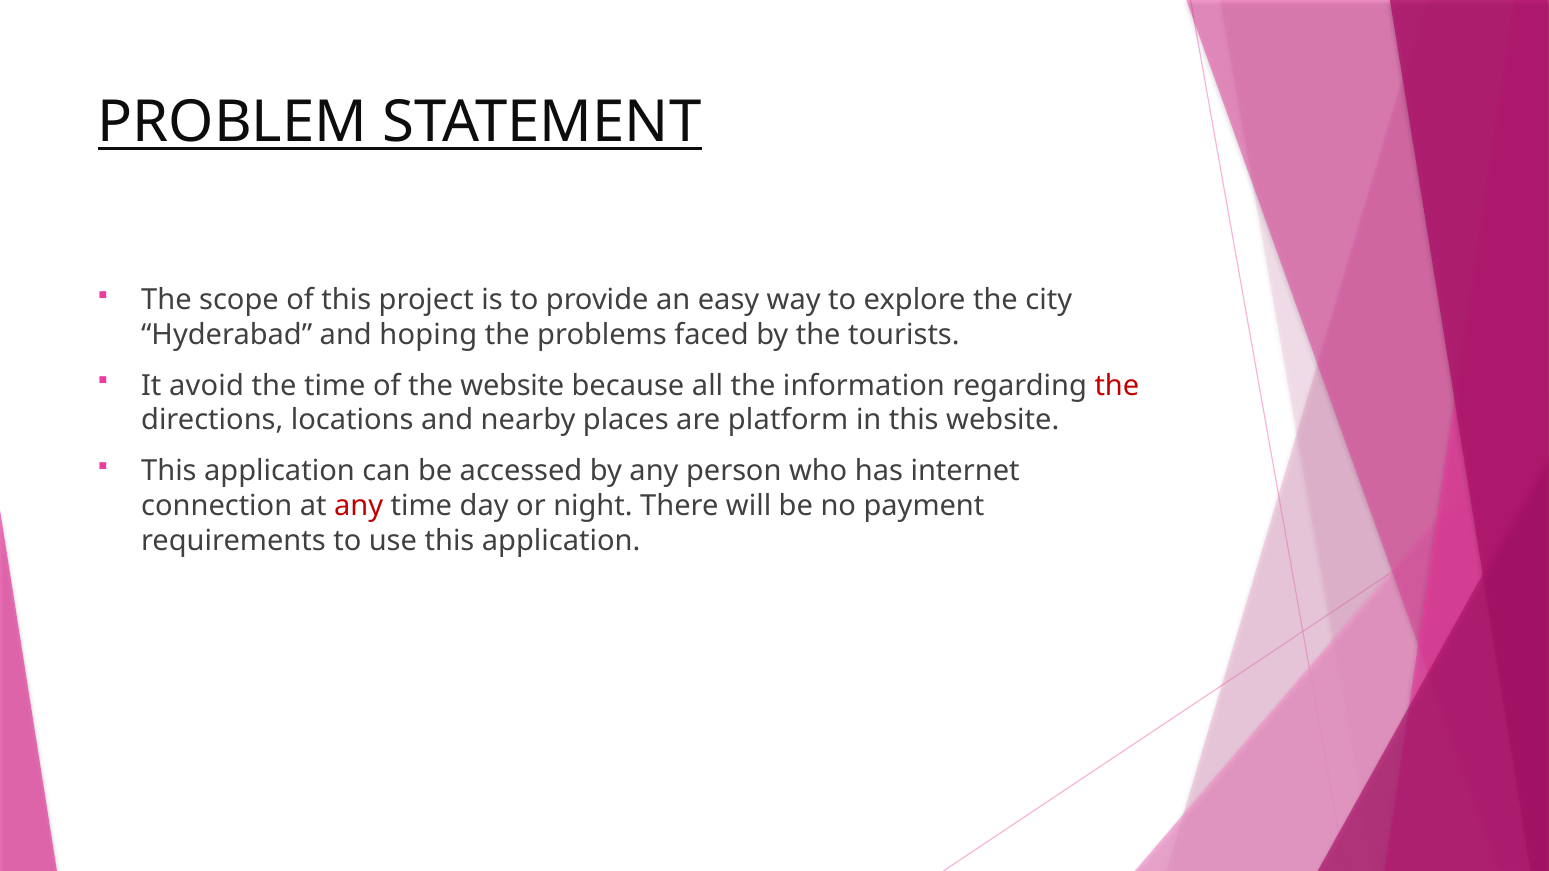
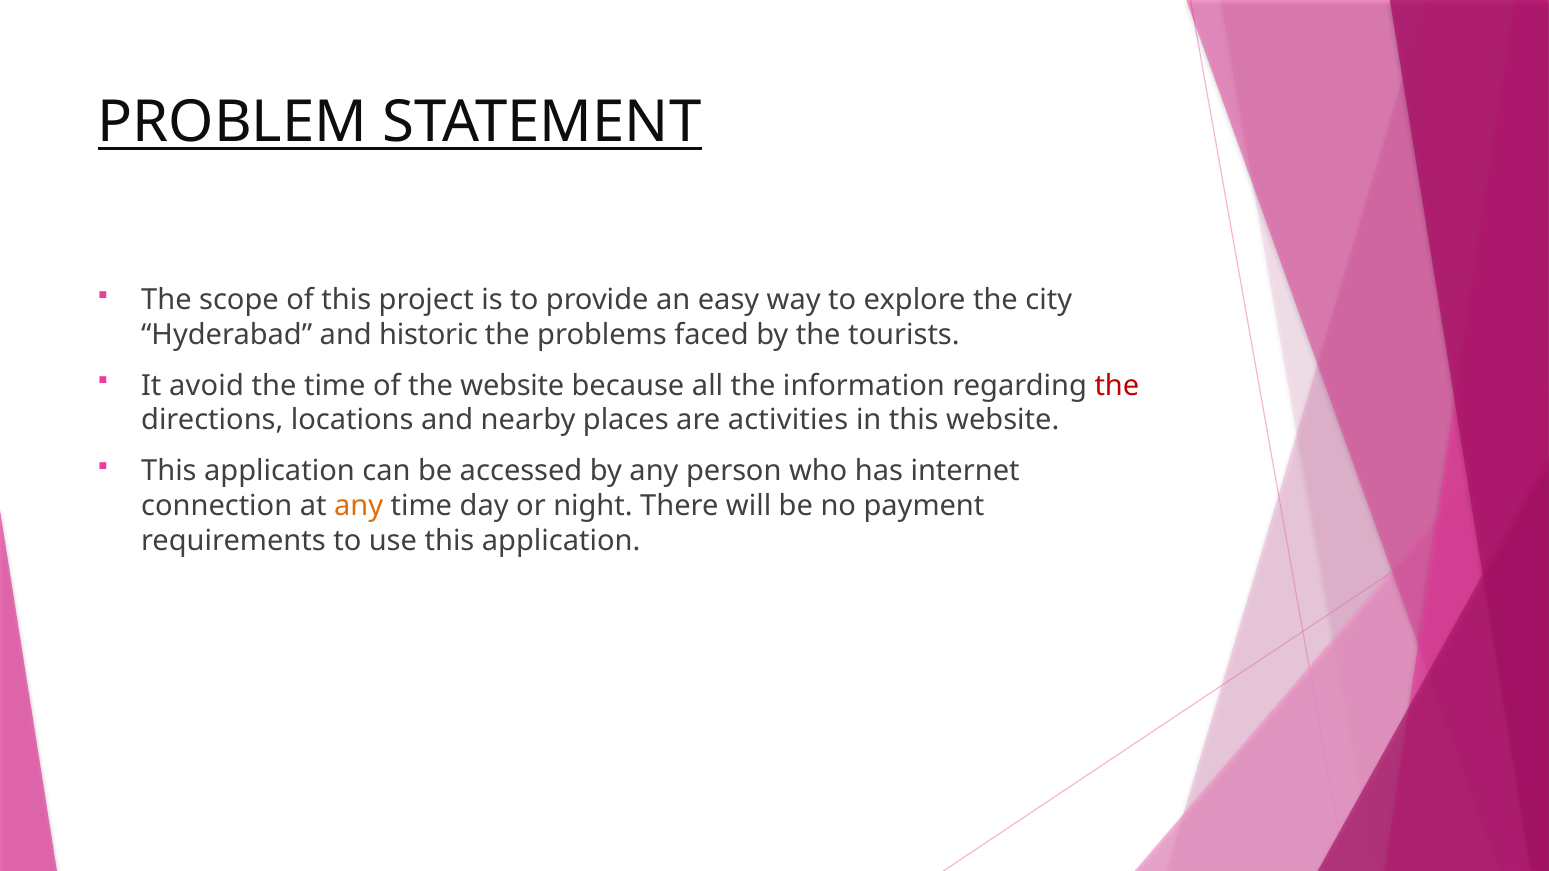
hoping: hoping -> historic (429, 335)
platform: platform -> activities (788, 420)
any colour: red -> orange (359, 506)
